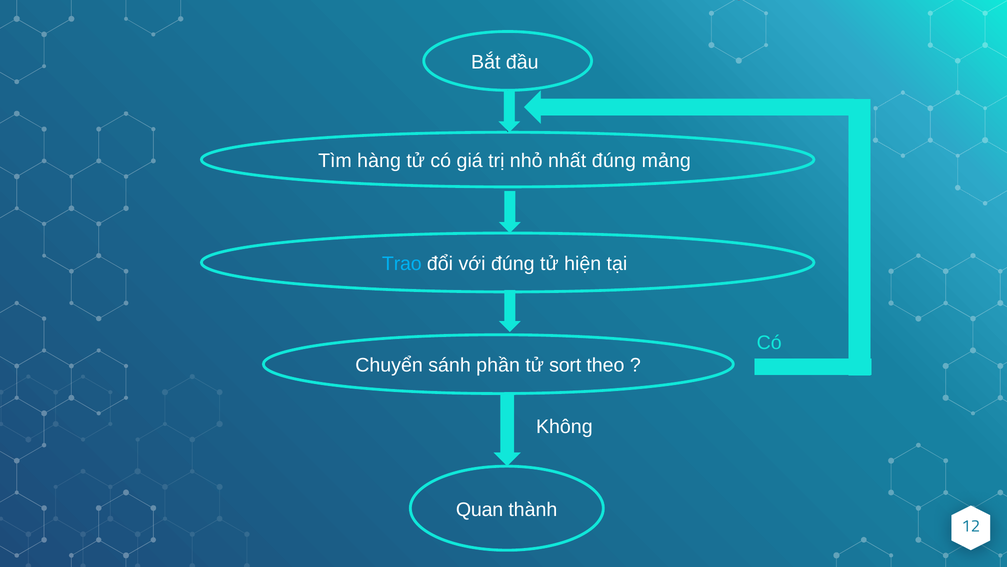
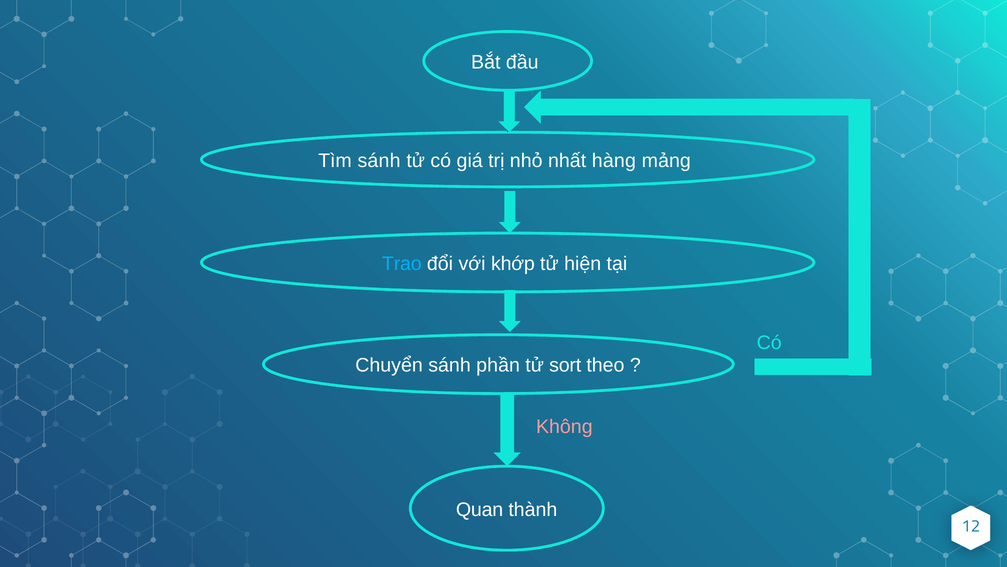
Tìm hàng: hàng -> sánh (379, 161)
nhất đúng: đúng -> hàng (614, 161)
với đúng: đúng -> khớp (513, 264)
Không colour: white -> pink (564, 426)
